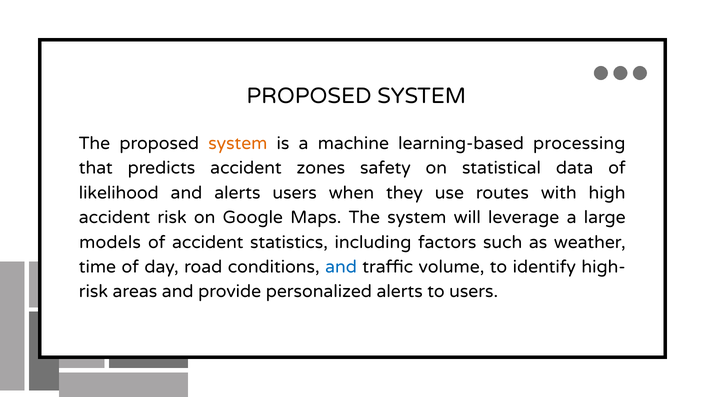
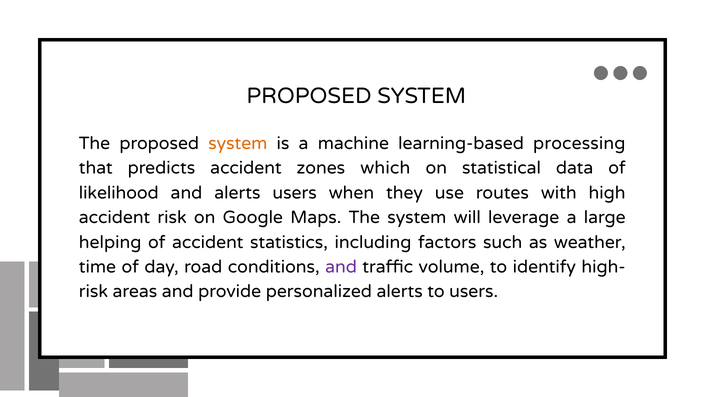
safety: safety -> which (385, 168)
models: models -> helping (110, 242)
and colour: blue -> purple (341, 267)
